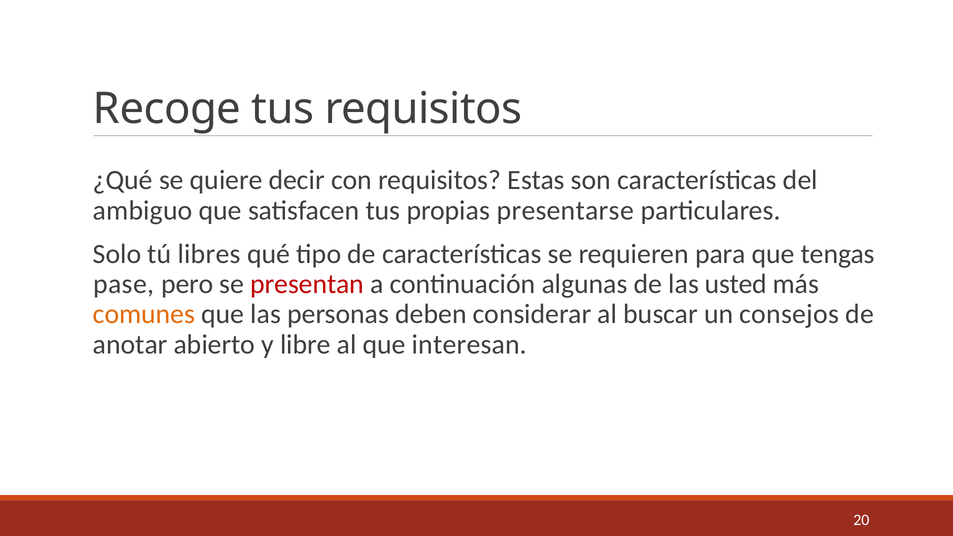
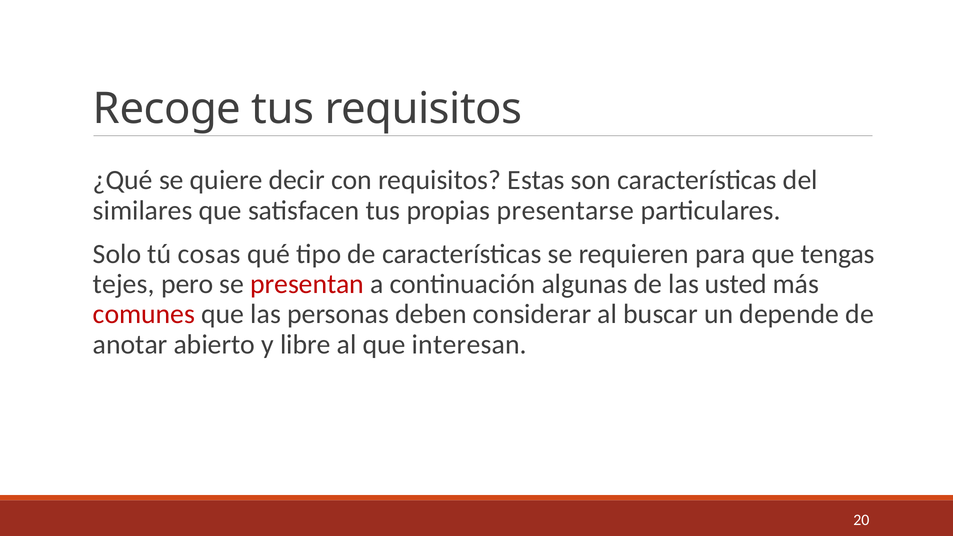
ambiguo: ambiguo -> similares (143, 210)
libres: libres -> cosas (209, 254)
pase: pase -> tejes (124, 284)
comunes colour: orange -> red (144, 314)
consejos: consejos -> depende (789, 314)
